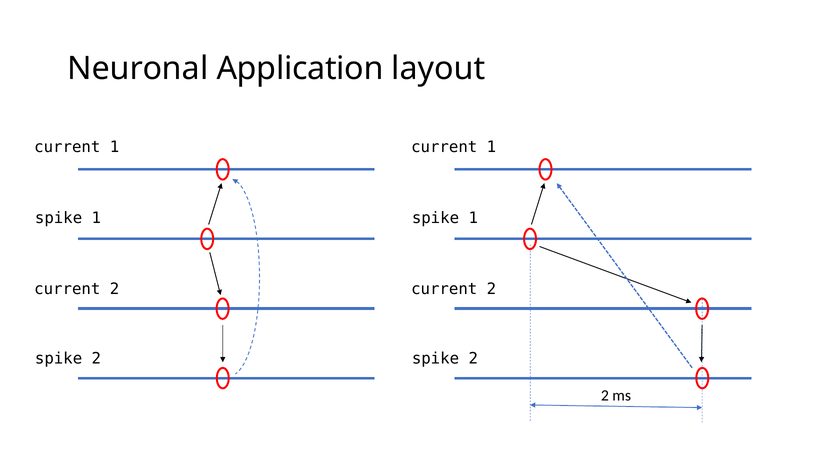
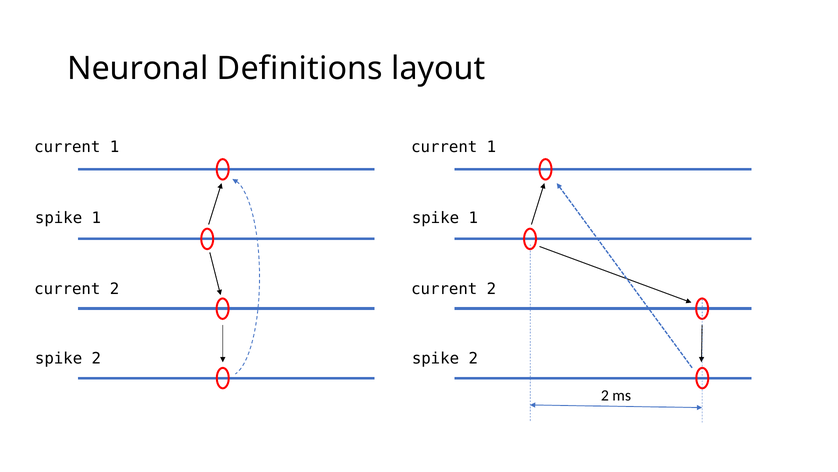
Application: Application -> Definitions (300, 69)
